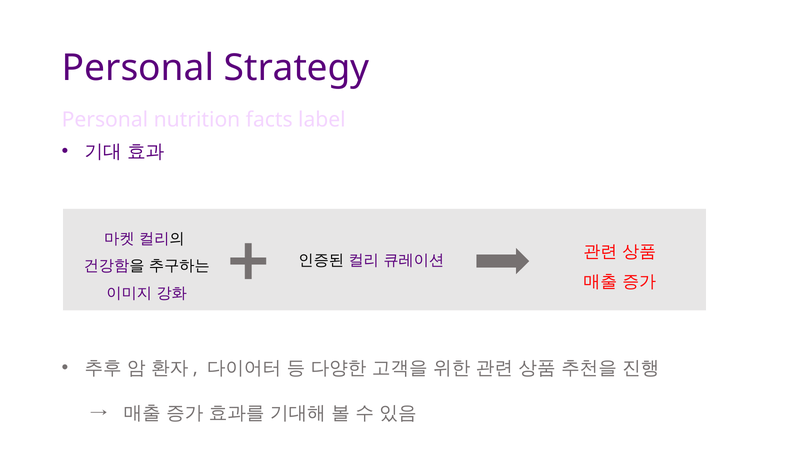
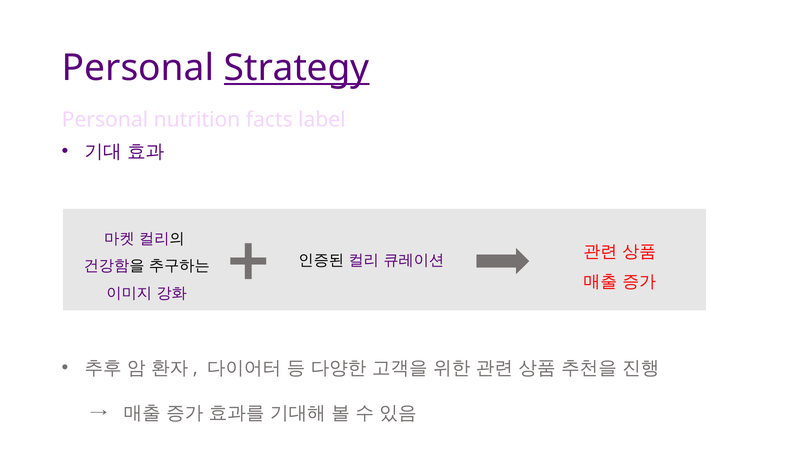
Strategy underline: none -> present (297, 68)
